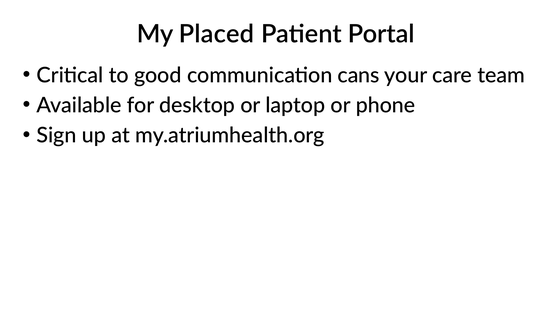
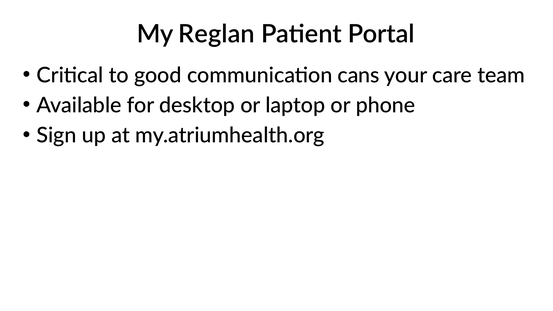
Placed: Placed -> Reglan (217, 34)
